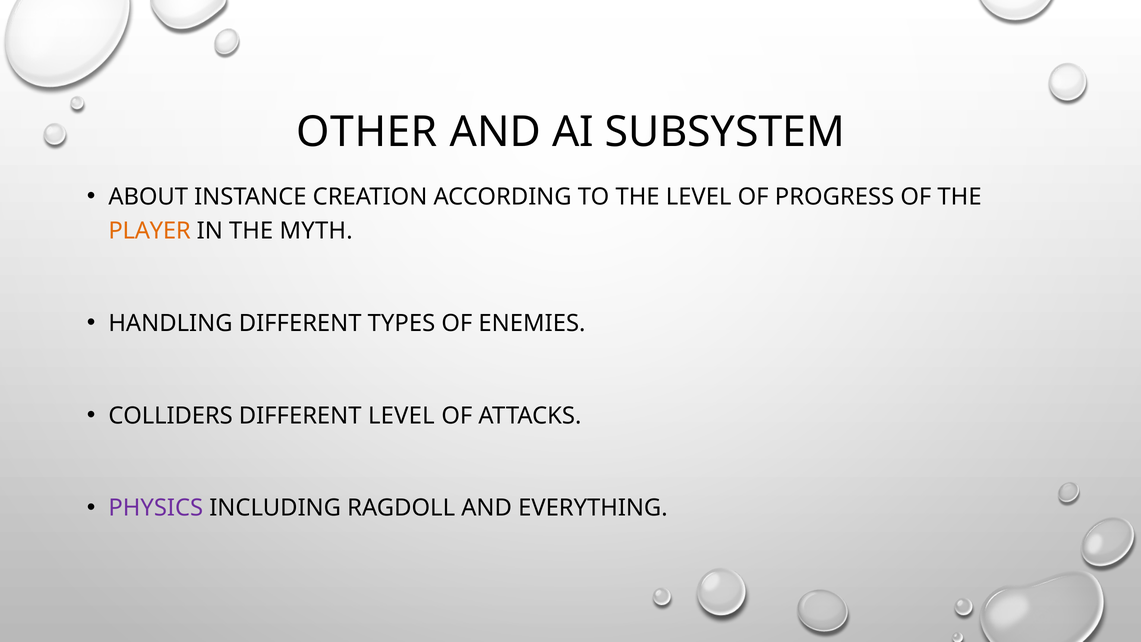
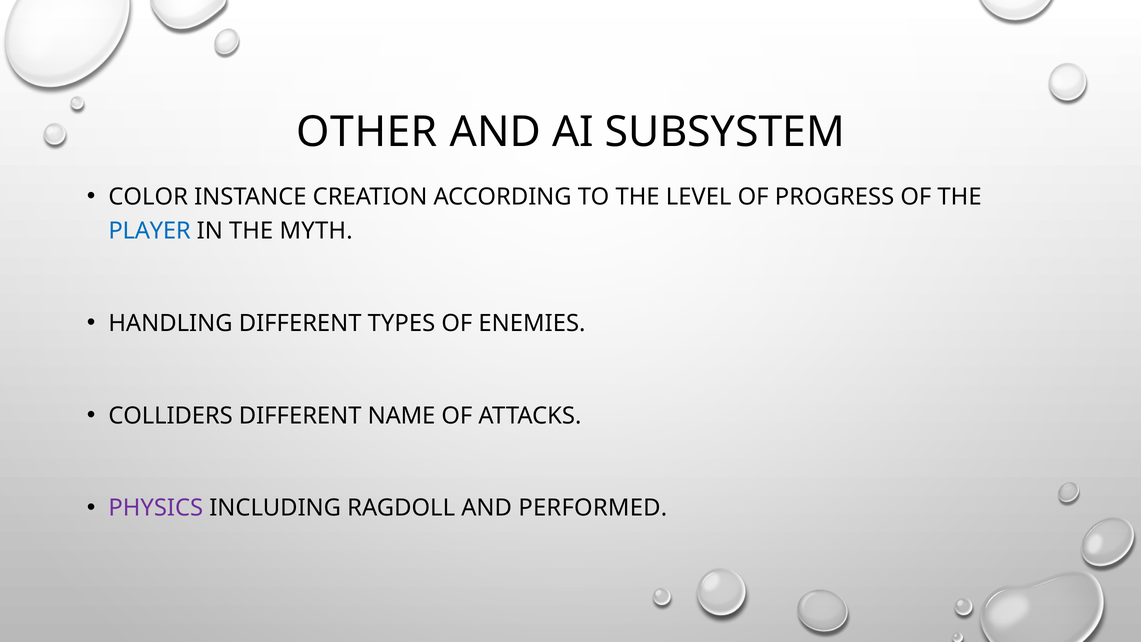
ABOUT: ABOUT -> COLOR (148, 197)
PLAYER colour: orange -> blue (150, 231)
DIFFERENT LEVEL: LEVEL -> NAME (402, 416)
EVERYTHING: EVERYTHING -> PERFORMED (593, 508)
